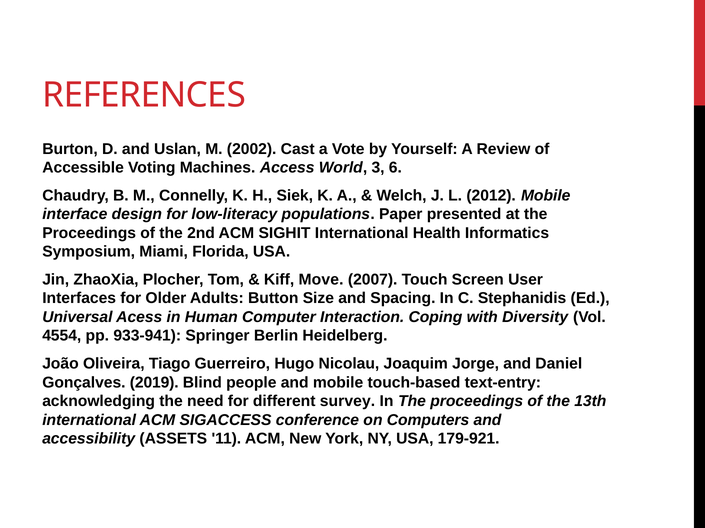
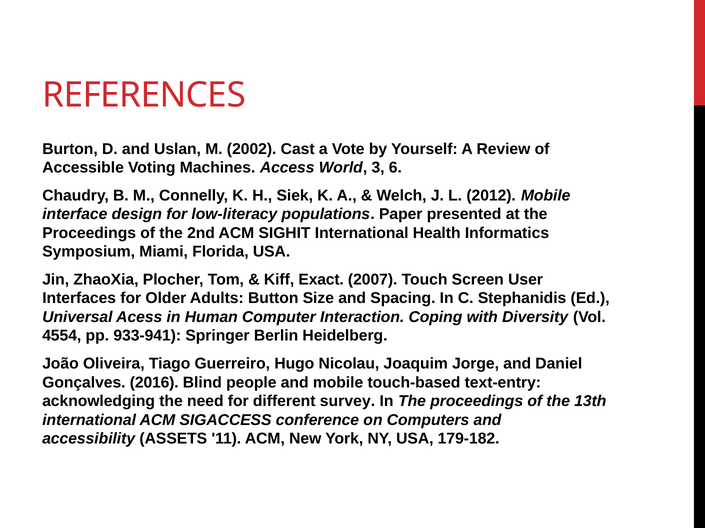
Move: Move -> Exact (321, 280)
2019: 2019 -> 2016 (154, 383)
179-921: 179-921 -> 179-182 (469, 439)
